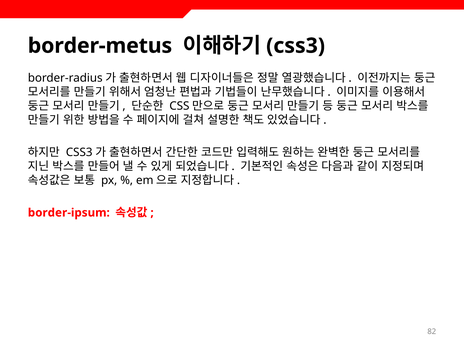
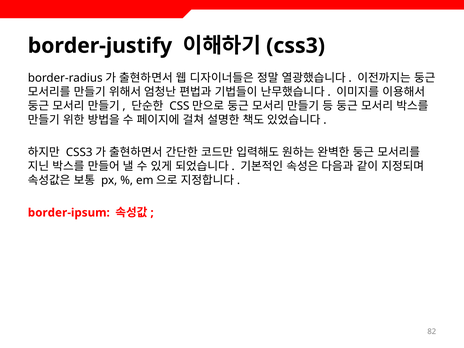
border-metus: border-metus -> border-justify (100, 46)
